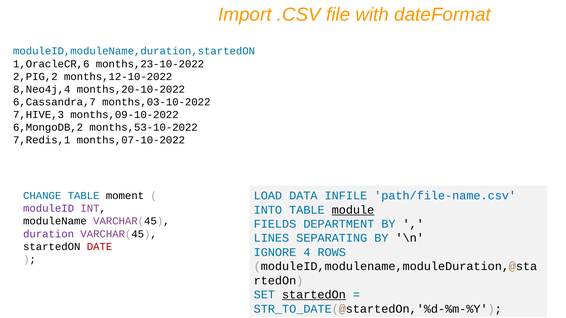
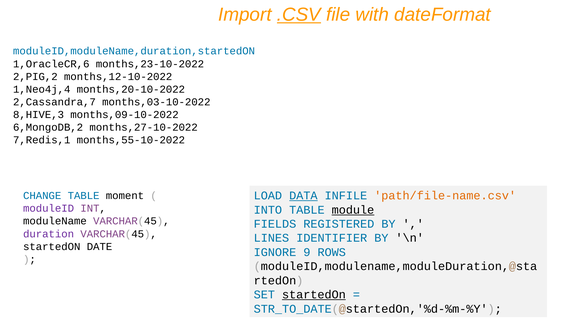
.CSV underline: none -> present (299, 15)
8,Neo4j,4: 8,Neo4j,4 -> 1,Neo4j,4 (42, 89)
6,Cassandra,7: 6,Cassandra,7 -> 2,Cassandra,7 (54, 102)
7,HIVE,3: 7,HIVE,3 -> 8,HIVE,3 (39, 115)
months,53-10-2022: months,53-10-2022 -> months,27-10-2022 (144, 128)
months,07-10-2022: months,07-10-2022 -> months,55-10-2022 (131, 140)
DATA underline: none -> present (303, 196)
path/file-name.csv colour: blue -> orange (445, 196)
DEPARTMENT: DEPARTMENT -> REGISTERED (339, 224)
SEPARATING: SEPARATING -> IDENTIFIER (332, 238)
DATE colour: red -> black (100, 247)
4: 4 -> 9 (307, 253)
